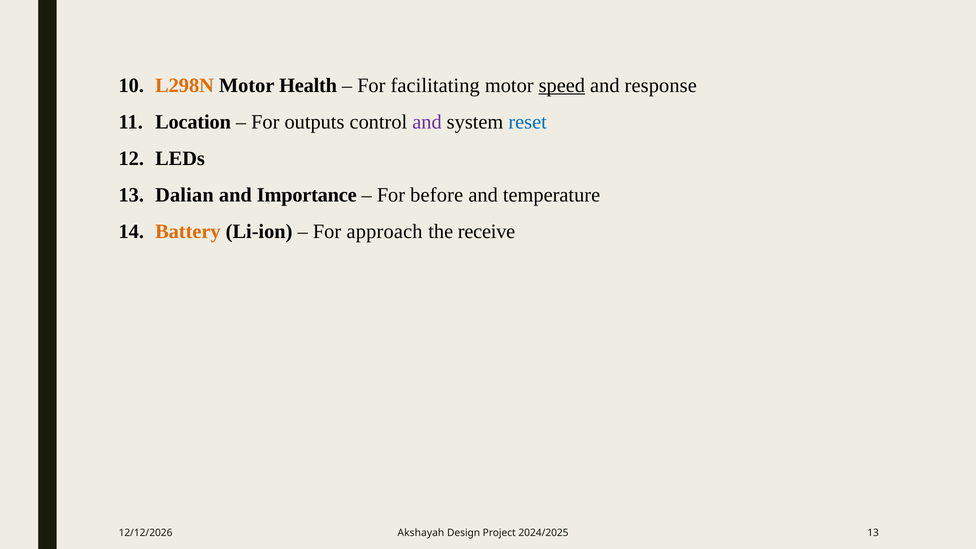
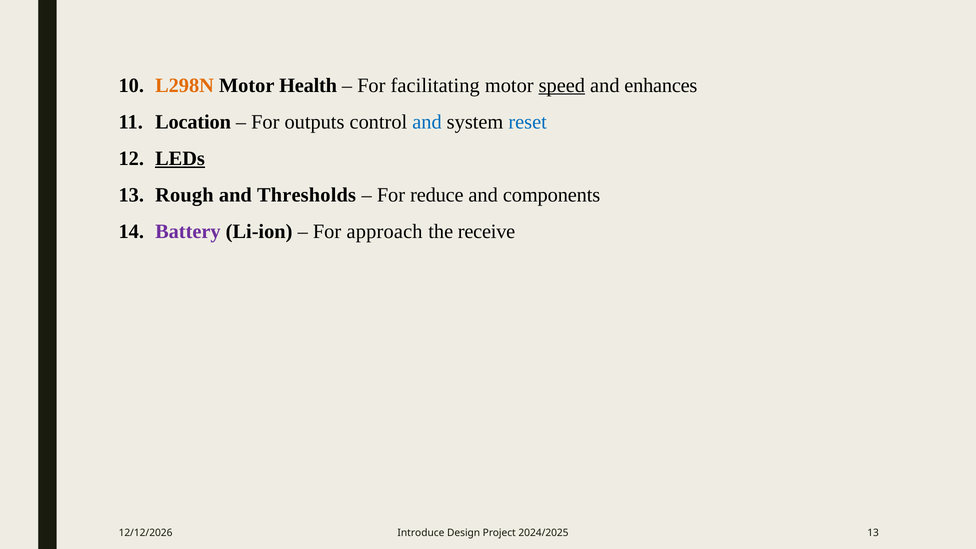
response: response -> enhances (661, 85)
and colour: purple -> blue (427, 122)
LEDs underline: none -> present (180, 159)
Dalian: Dalian -> Rough (184, 195)
Importance: Importance -> Thresholds (307, 195)
before: before -> reduce (437, 195)
temperature: temperature -> components (552, 195)
Battery colour: orange -> purple (188, 232)
Akshayah: Akshayah -> Introduce (421, 533)
